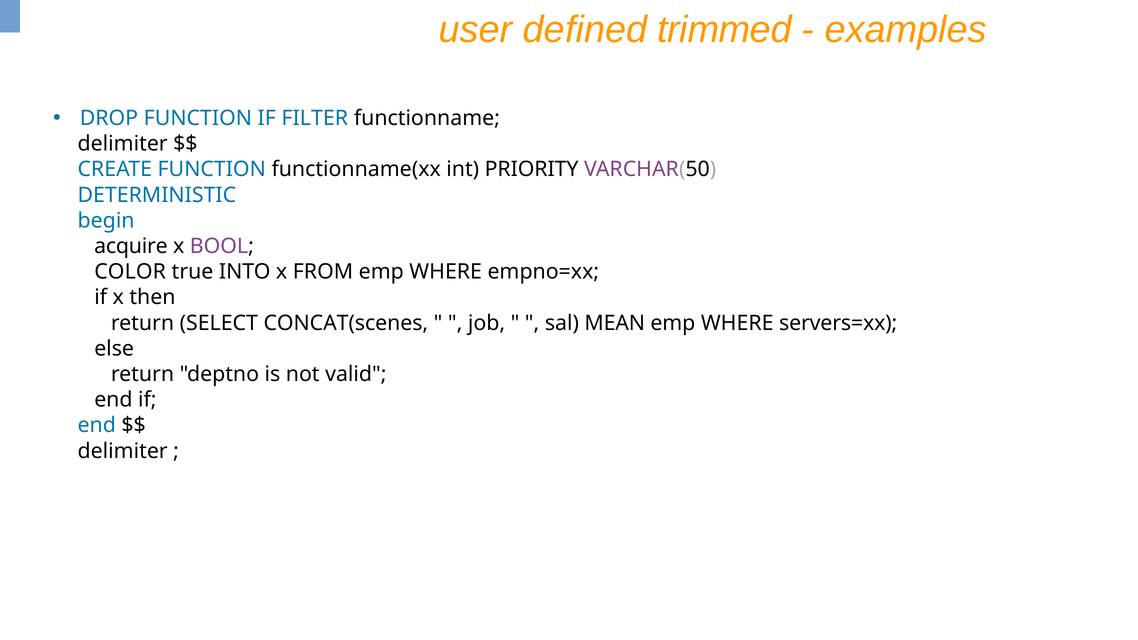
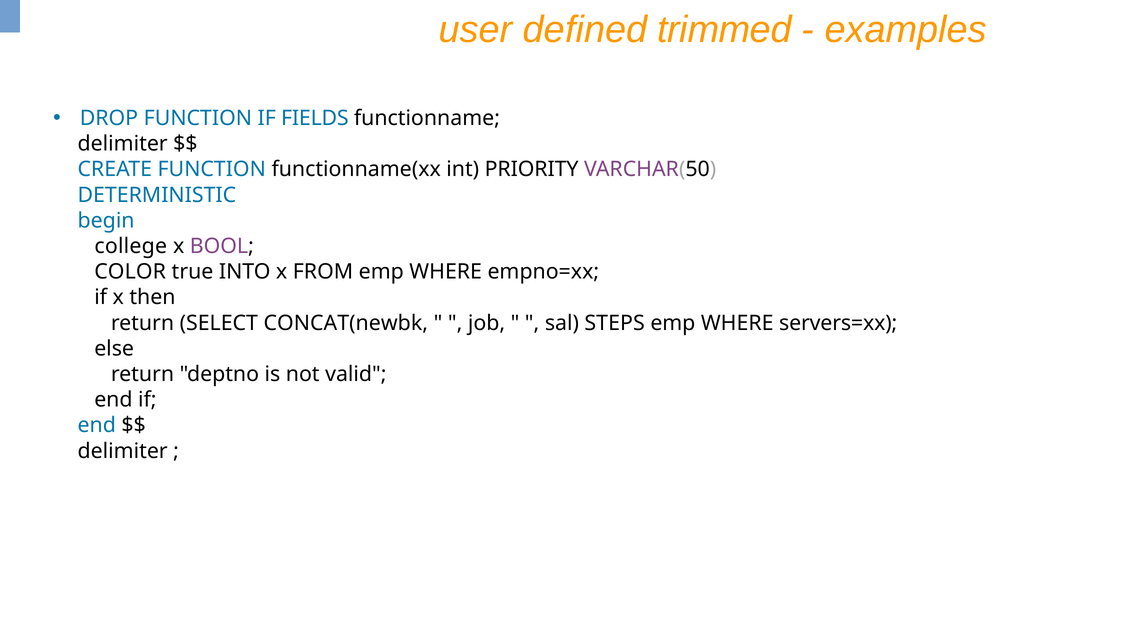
FILTER: FILTER -> FIELDS (315, 118)
acquire: acquire -> college (131, 246)
CONCAT(scenes: CONCAT(scenes -> CONCAT(newbk (346, 323)
MEAN: MEAN -> STEPS (615, 323)
